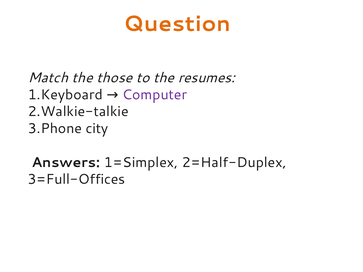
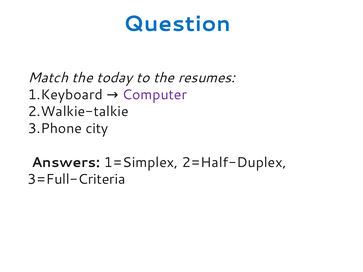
Question colour: orange -> blue (177, 24)
those: those -> today (114, 78)
3=Full-Offices: 3=Full-Offices -> 3=Full-Criteria (76, 179)
